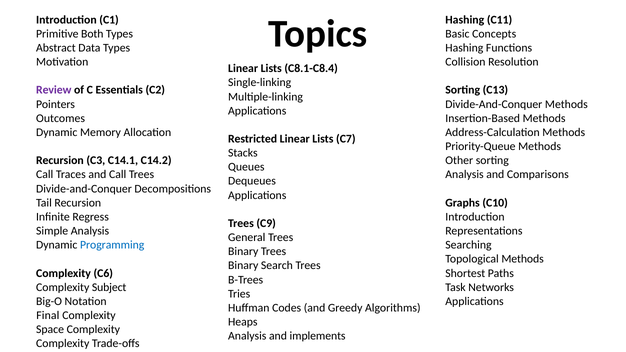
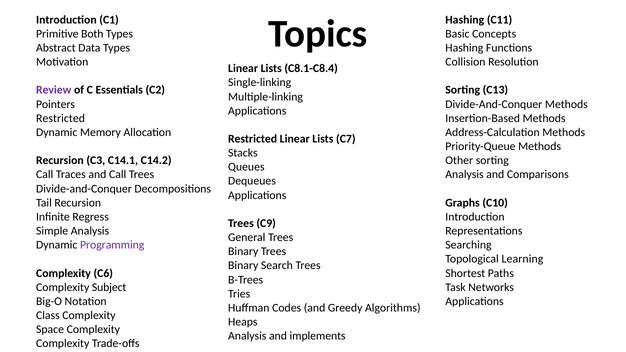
Outcomes: Outcomes -> Restricted (61, 118)
Programming colour: blue -> purple (112, 245)
Topological Methods: Methods -> Learning (522, 259)
Final: Final -> Class (48, 315)
